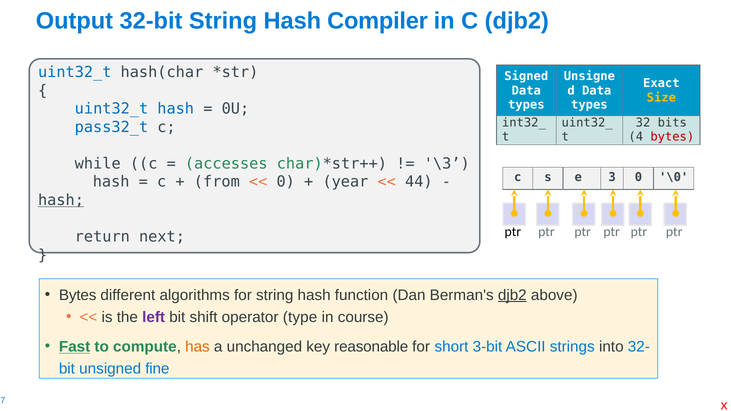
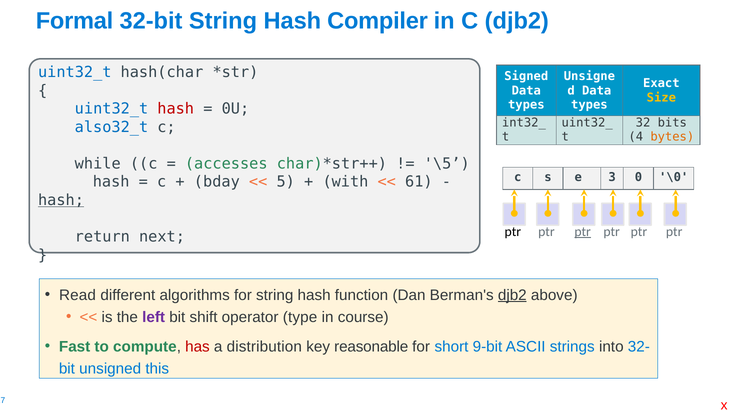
Output: Output -> Formal (75, 21)
hash colour: blue -> red (176, 109)
pass32_t: pass32_t -> also32_t (111, 127)
bytes colour: red -> orange (672, 137)
\3: \3 -> \5 (447, 164)
from: from -> bday (217, 182)
0: 0 -> 5 (286, 182)
year: year -> with (345, 182)
44: 44 -> 61 (419, 182)
ptr underline: none -> present (583, 232)
Bytes: Bytes -> Read (78, 295)
Fast underline: present -> none (75, 347)
has colour: orange -> red (197, 347)
unchanged: unchanged -> distribution (264, 347)
3-bit: 3-bit -> 9-bit (487, 347)
fine: fine -> this (157, 369)
